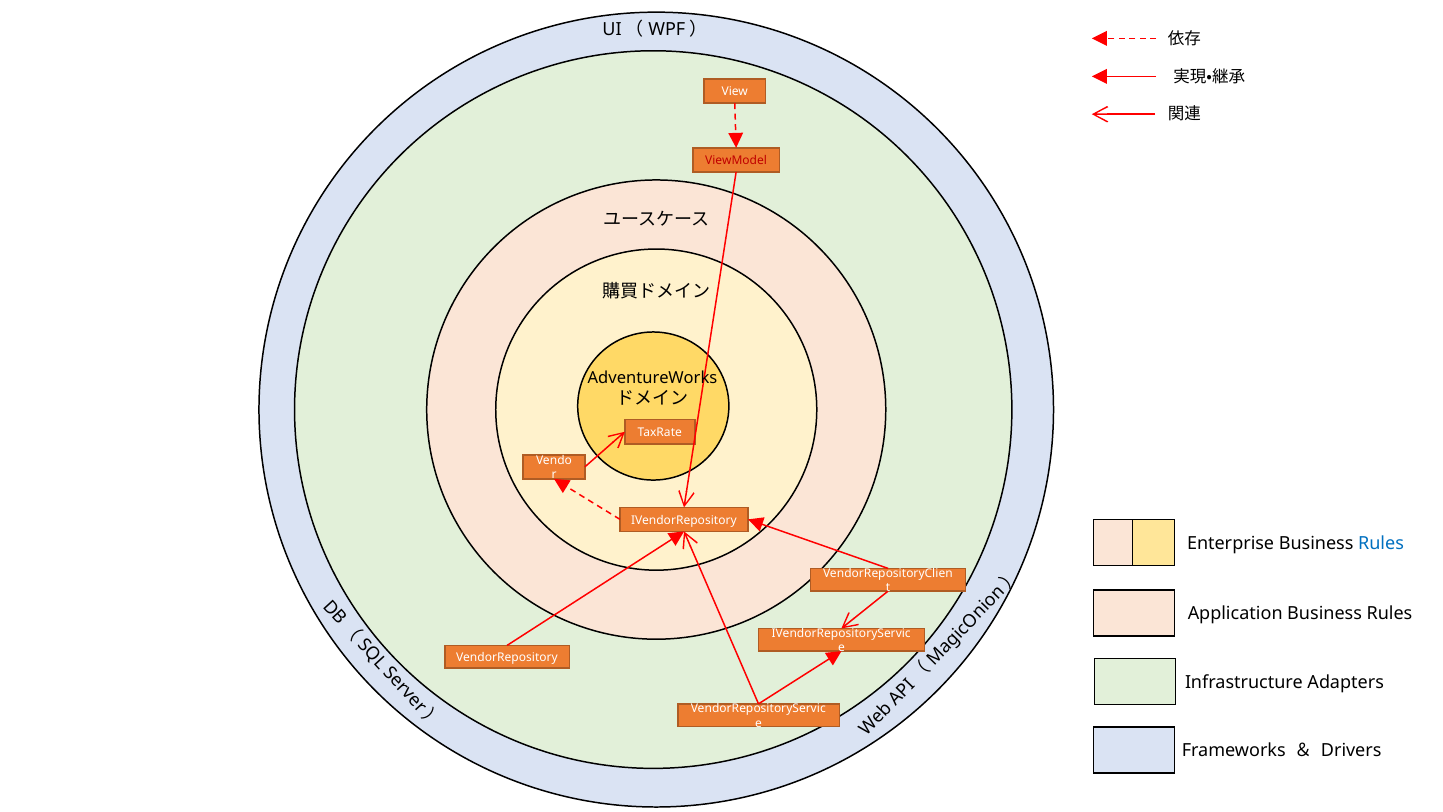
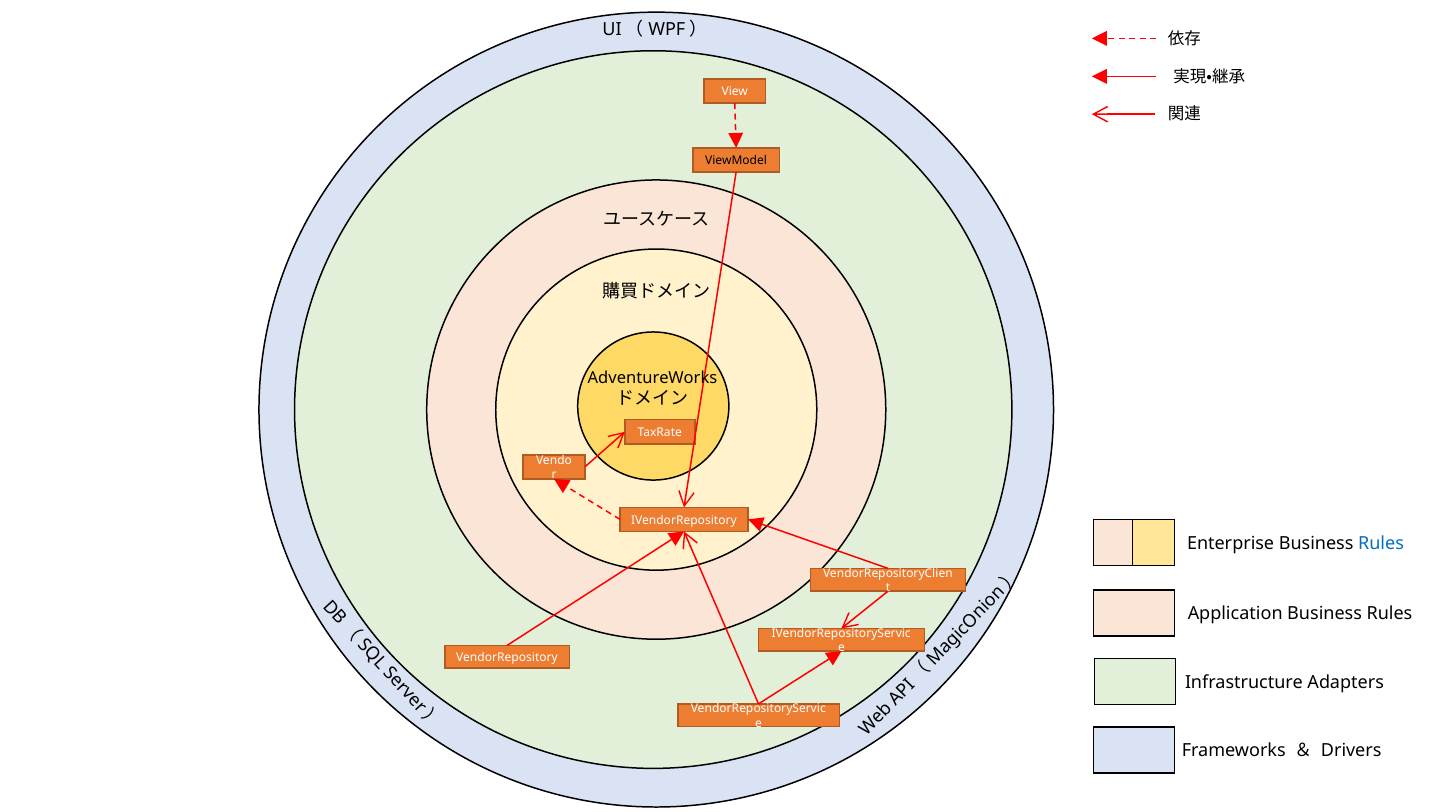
ViewModel colour: red -> black (736, 161)
